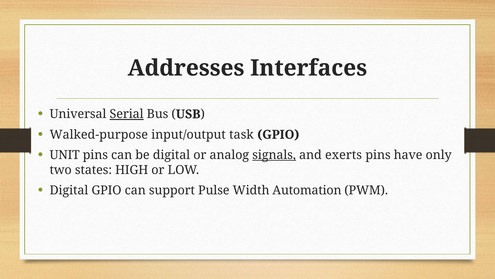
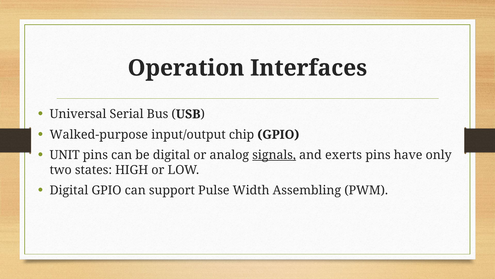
Addresses: Addresses -> Operation (186, 68)
Serial underline: present -> none (127, 114)
task: task -> chip (242, 134)
Automation: Automation -> Assembling (307, 190)
